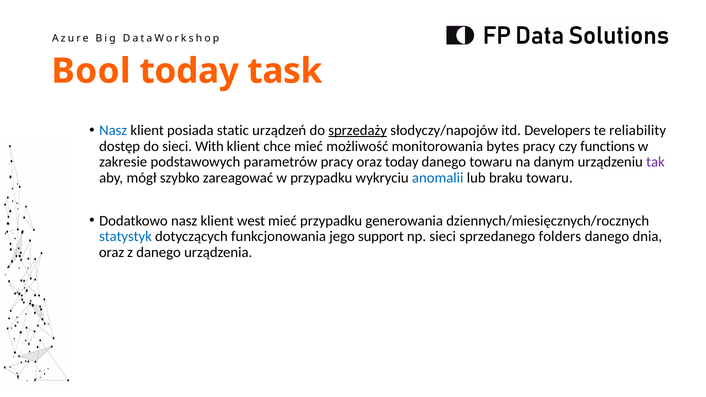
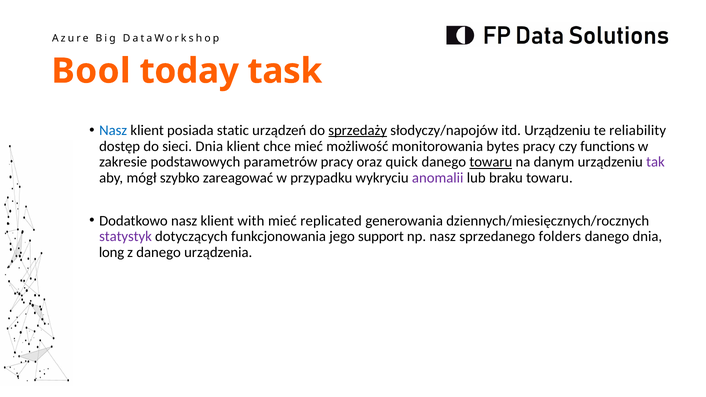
itd Developers: Developers -> Urządzeniu (557, 130)
sieci With: With -> Dnia (209, 146)
oraz today: today -> quick (402, 162)
towaru underline: none -> present (491, 162)
anomalii colour: blue -> purple (438, 178)
west: west -> with (251, 221)
mieć przypadku: przypadku -> replicated (331, 221)
statystyk colour: blue -> purple (126, 237)
np sieci: sieci -> nasz (443, 237)
oraz: oraz -> long (112, 253)
